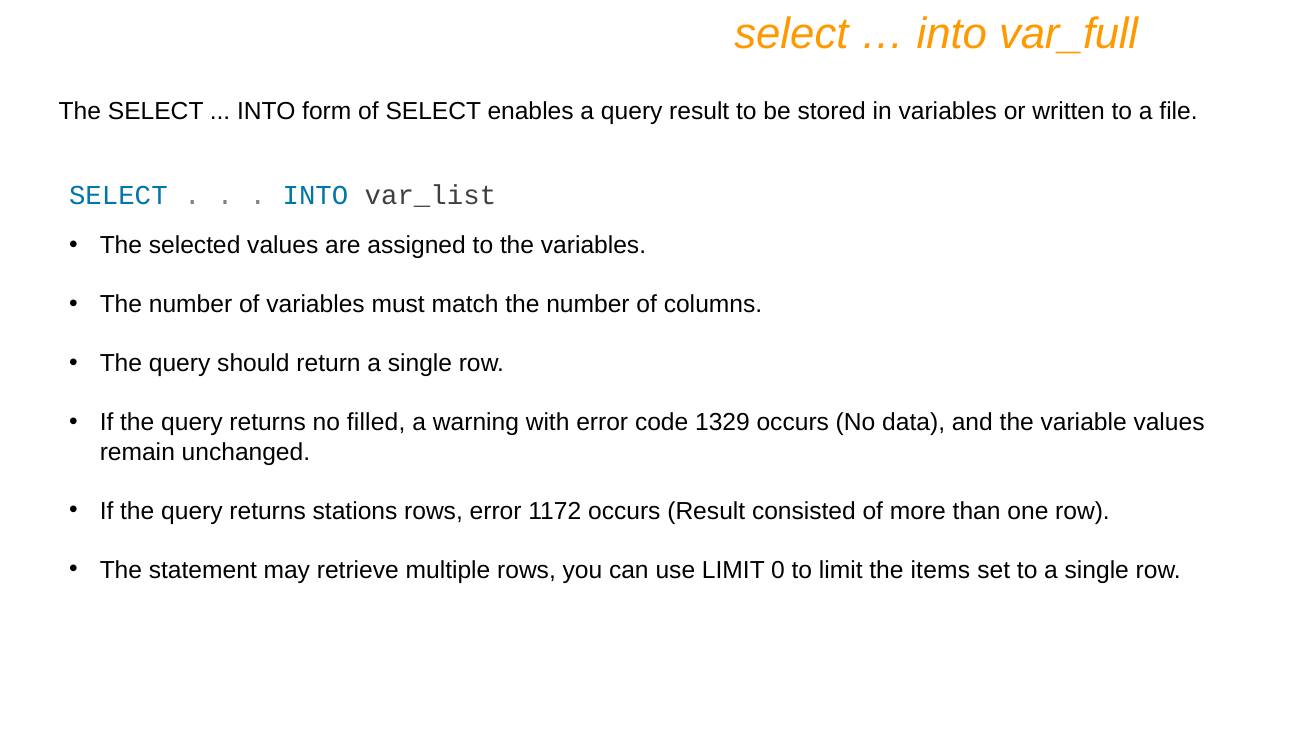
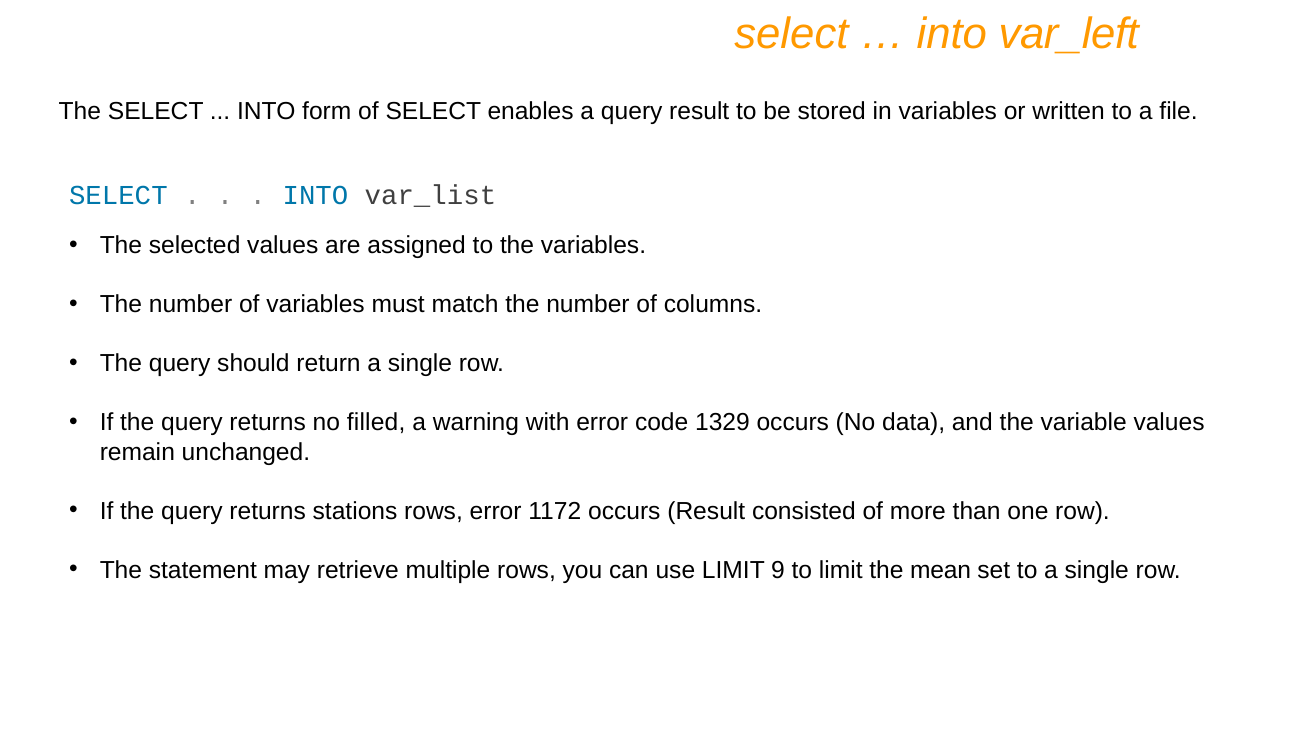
var_full: var_full -> var_left (1069, 34)
0: 0 -> 9 (778, 570)
items: items -> mean (941, 570)
